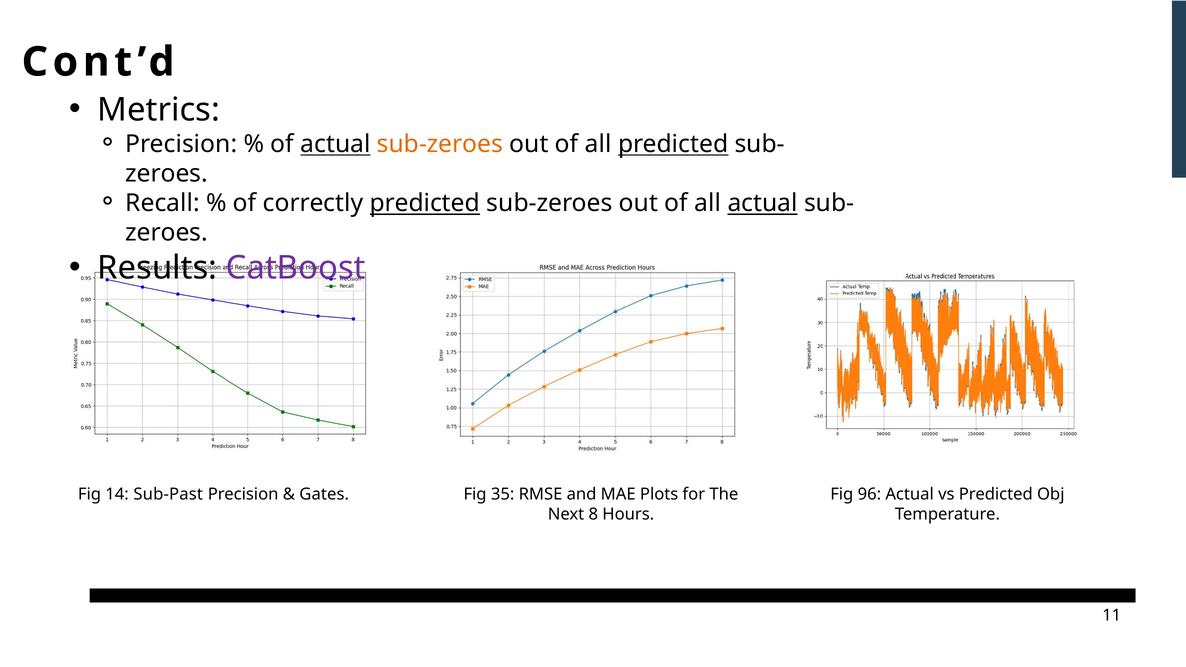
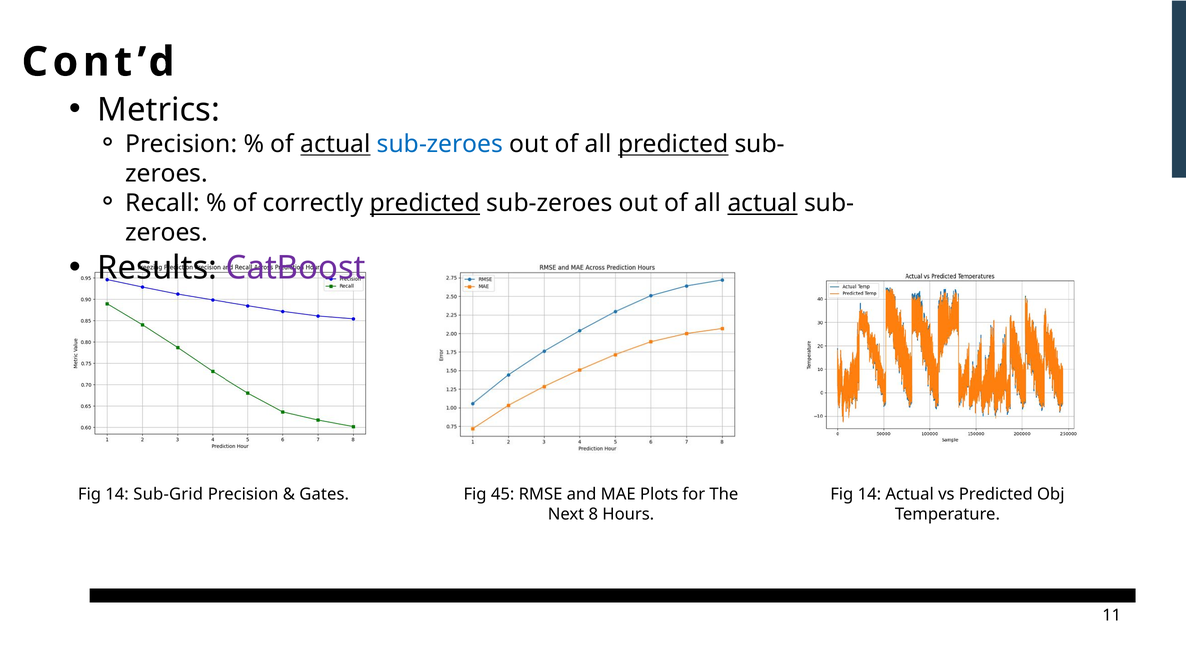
sub-zeroes colour: orange -> blue (440, 144)
Sub-Past: Sub-Past -> Sub-Grid (168, 494)
35: 35 -> 45 (503, 494)
96: 96 -> 14 (869, 494)
